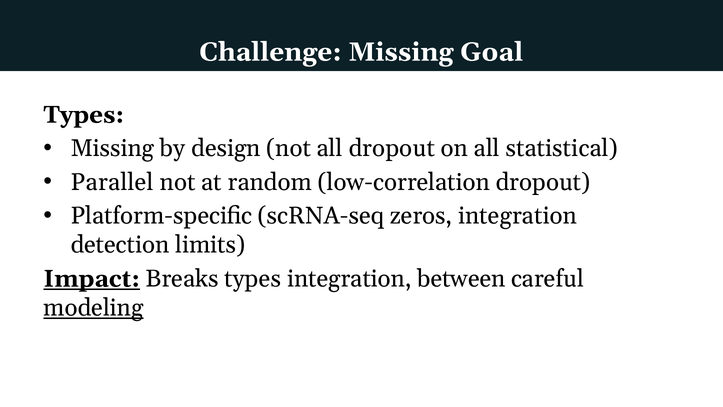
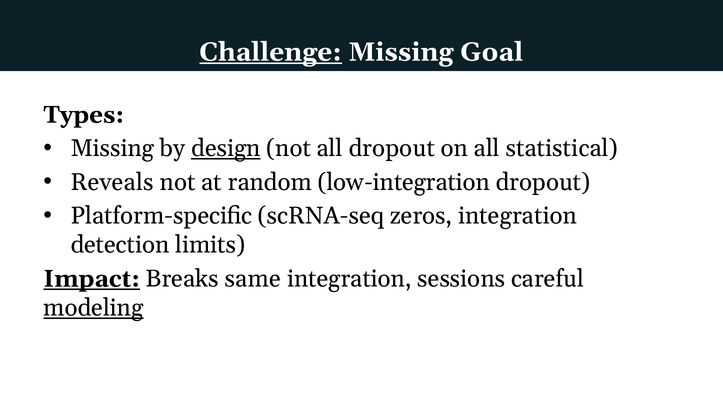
Challenge underline: none -> present (271, 52)
design underline: none -> present (226, 148)
Parallel: Parallel -> Reveals (112, 182)
low-correlation: low-correlation -> low-integration (404, 182)
Breaks types: types -> same (253, 279)
between: between -> sessions (461, 279)
